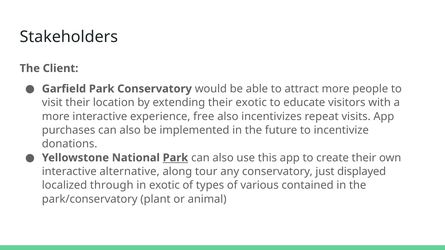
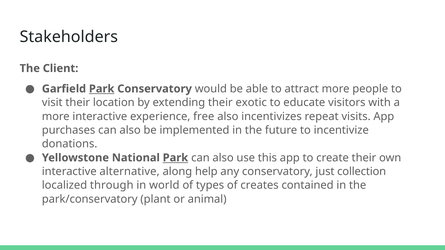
Park underline: none -> present (102, 89)
tour: tour -> help (206, 172)
displayed: displayed -> collection (362, 172)
in exotic: exotic -> world (164, 186)
various: various -> creates (260, 186)
